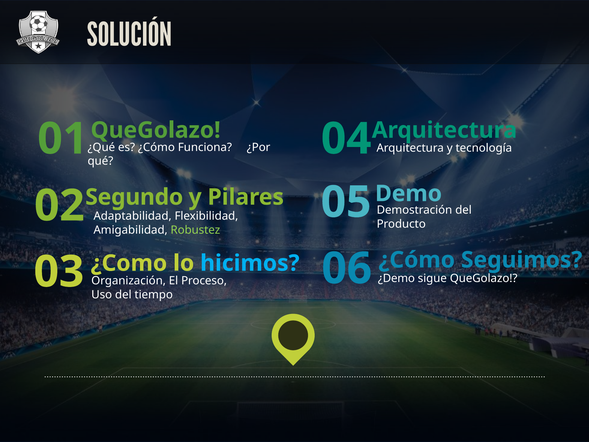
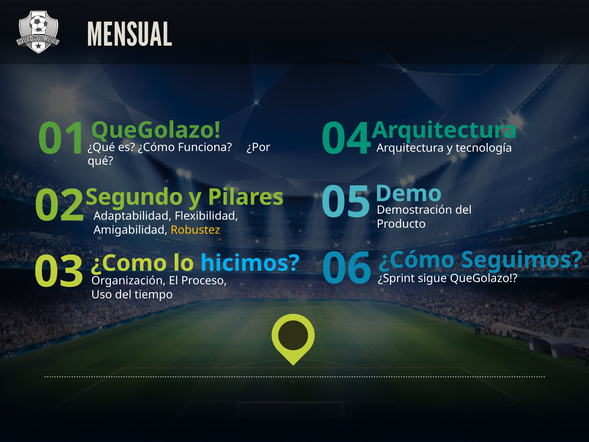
SOLUCIÓN: SOLUCIÓN -> MENSUAL (129, 35)
Robustez colour: light green -> yellow (195, 230)
¿Demo: ¿Demo -> ¿Sprint (396, 278)
